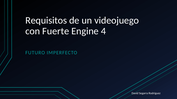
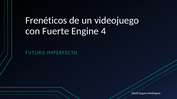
Requisitos: Requisitos -> Frenéticos (46, 20)
